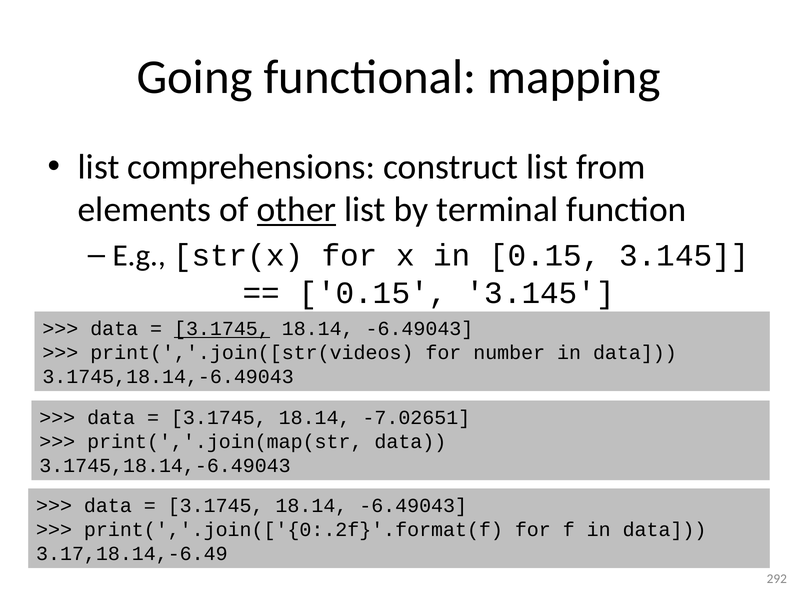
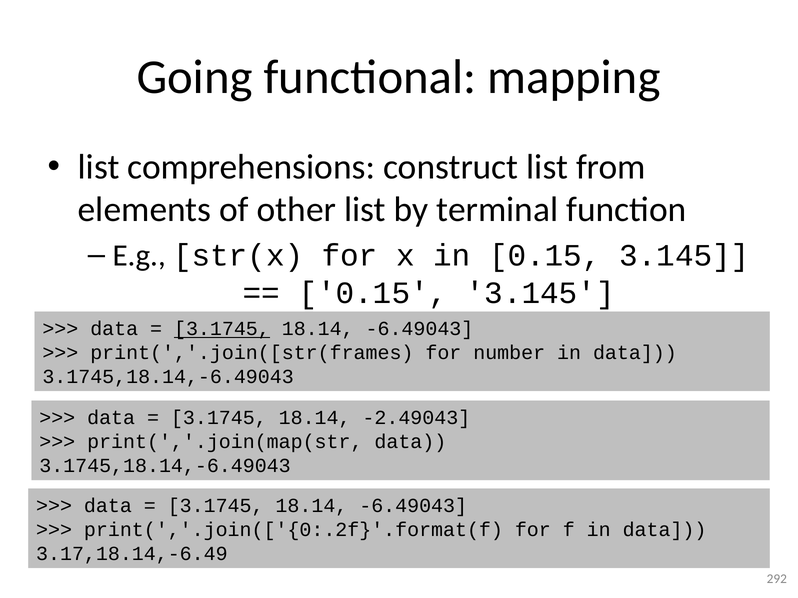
other underline: present -> none (296, 210)
print(','.join([str(videos: print(','.join([str(videos -> print(','.join([str(frames (252, 353)
-7.02651: -7.02651 -> -2.49043 (416, 418)
